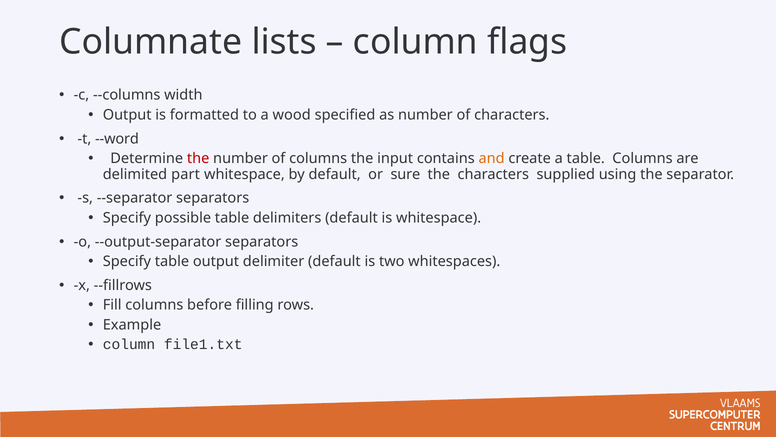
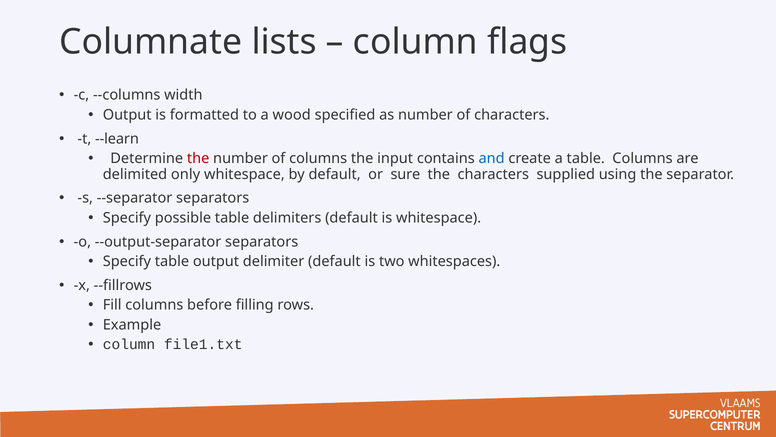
--word: --word -> --learn (117, 139)
and colour: orange -> blue (492, 158)
part: part -> only (186, 174)
